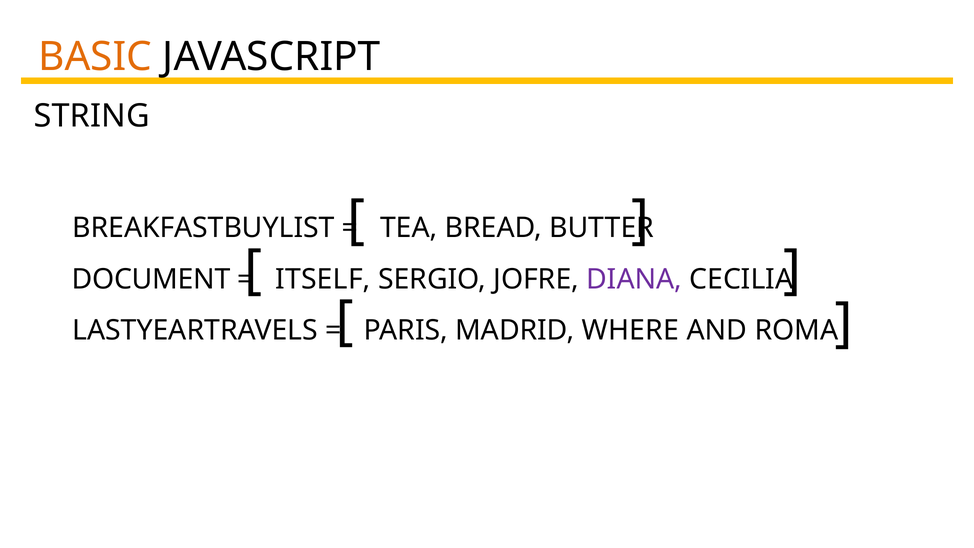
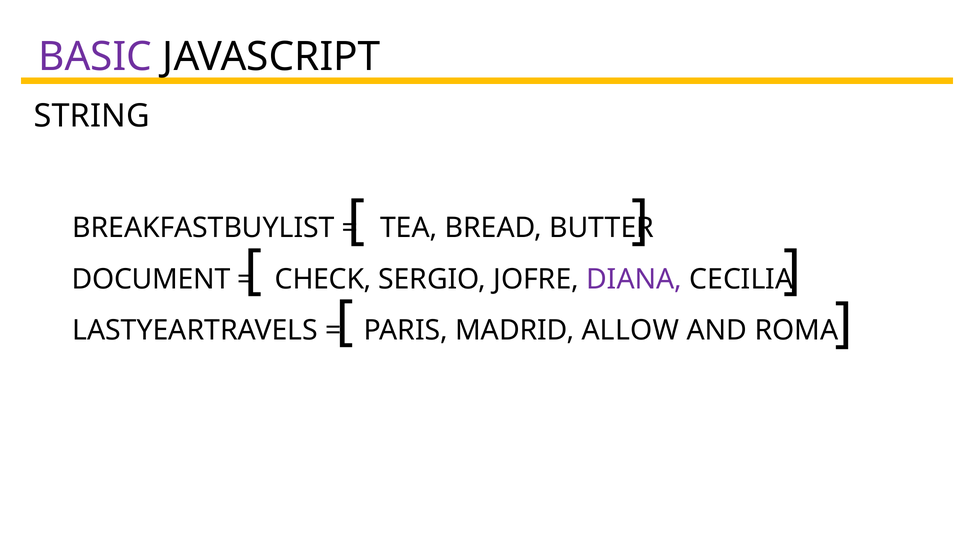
BASIC colour: orange -> purple (95, 57)
ITSELF: ITSELF -> CHECK (323, 279)
WHERE: WHERE -> ALLOW (630, 330)
